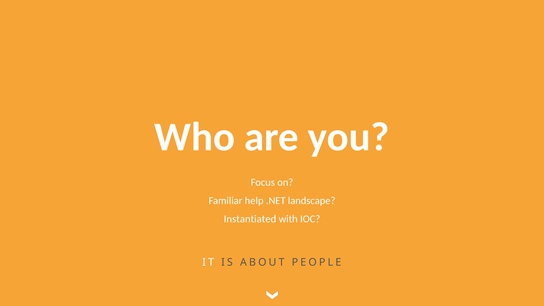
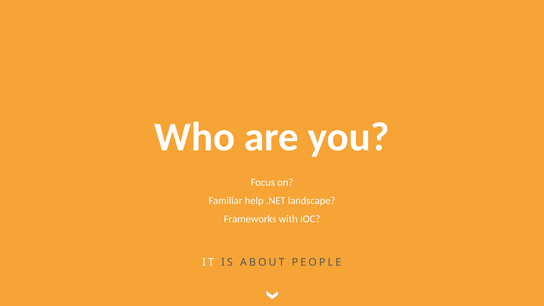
Instantiated: Instantiated -> Frameworks (250, 219)
